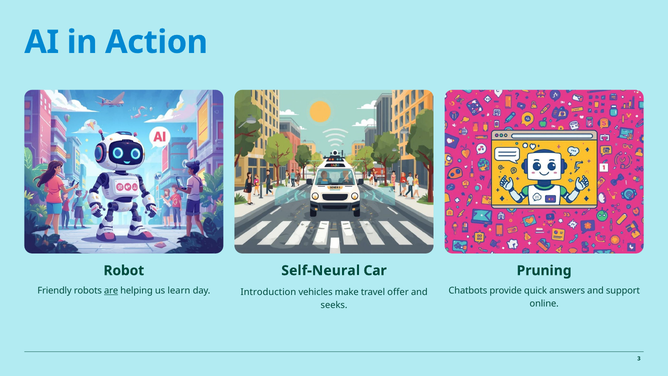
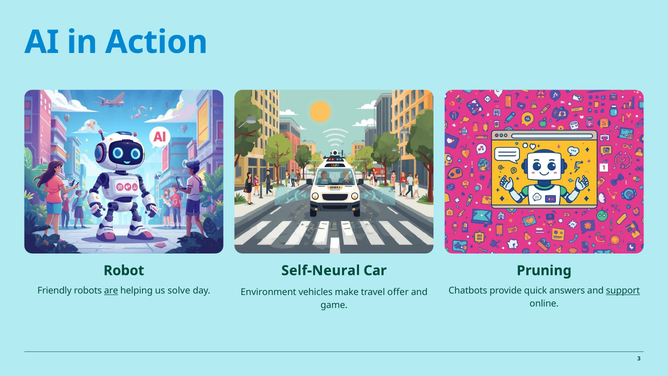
learn: learn -> solve (179, 291)
support underline: none -> present (623, 291)
Introduction: Introduction -> Environment (268, 292)
seeks: seeks -> game (334, 305)
